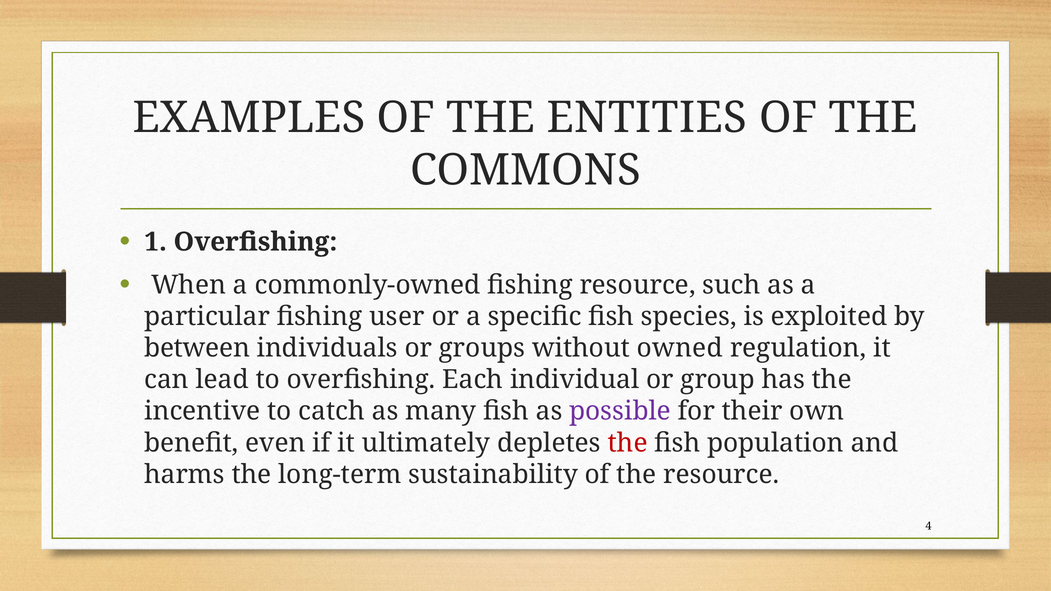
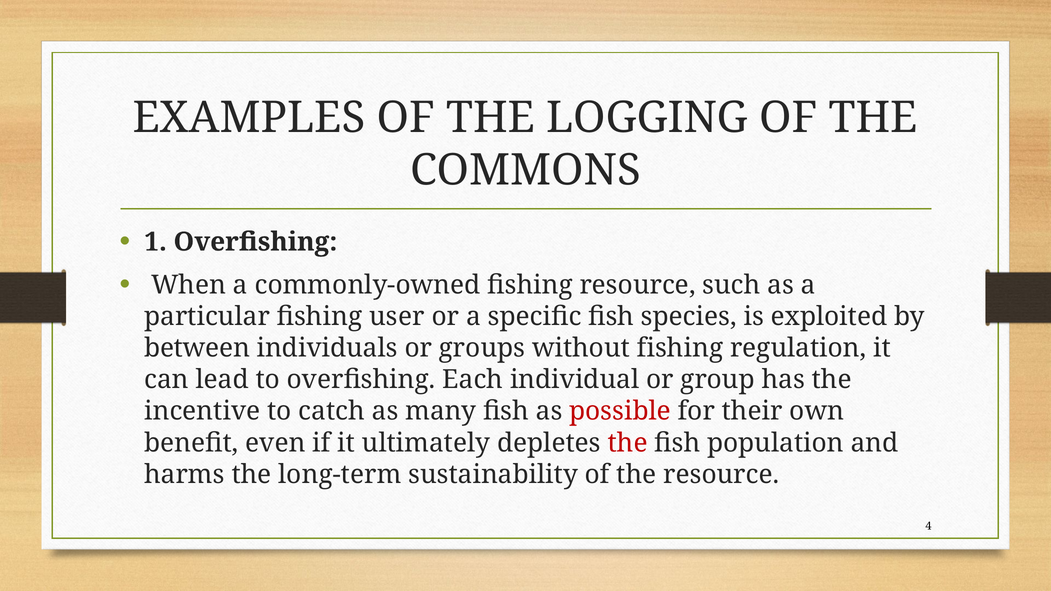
ENTITIES: ENTITIES -> LOGGING (647, 118)
without owned: owned -> fishing (680, 348)
possible colour: purple -> red (620, 411)
